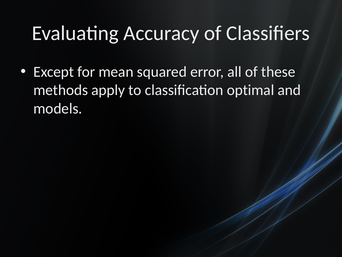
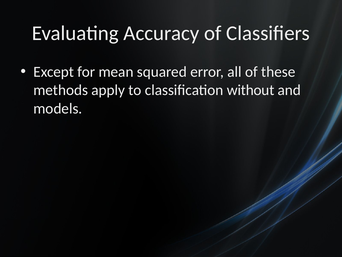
optimal: optimal -> without (251, 90)
